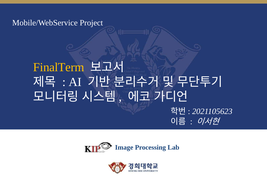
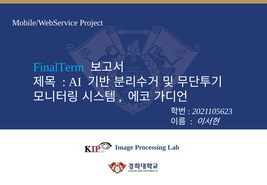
FinalTerm colour: yellow -> light blue (59, 67)
